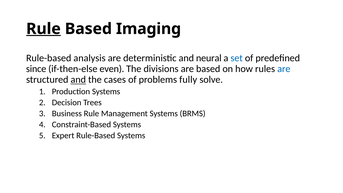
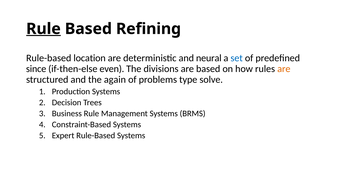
Imaging: Imaging -> Refining (149, 29)
analysis: analysis -> location (90, 58)
are colour: blue -> orange (284, 69)
and underline: present -> none (78, 80)
cases: cases -> again (115, 80)
fully: fully -> type (188, 80)
